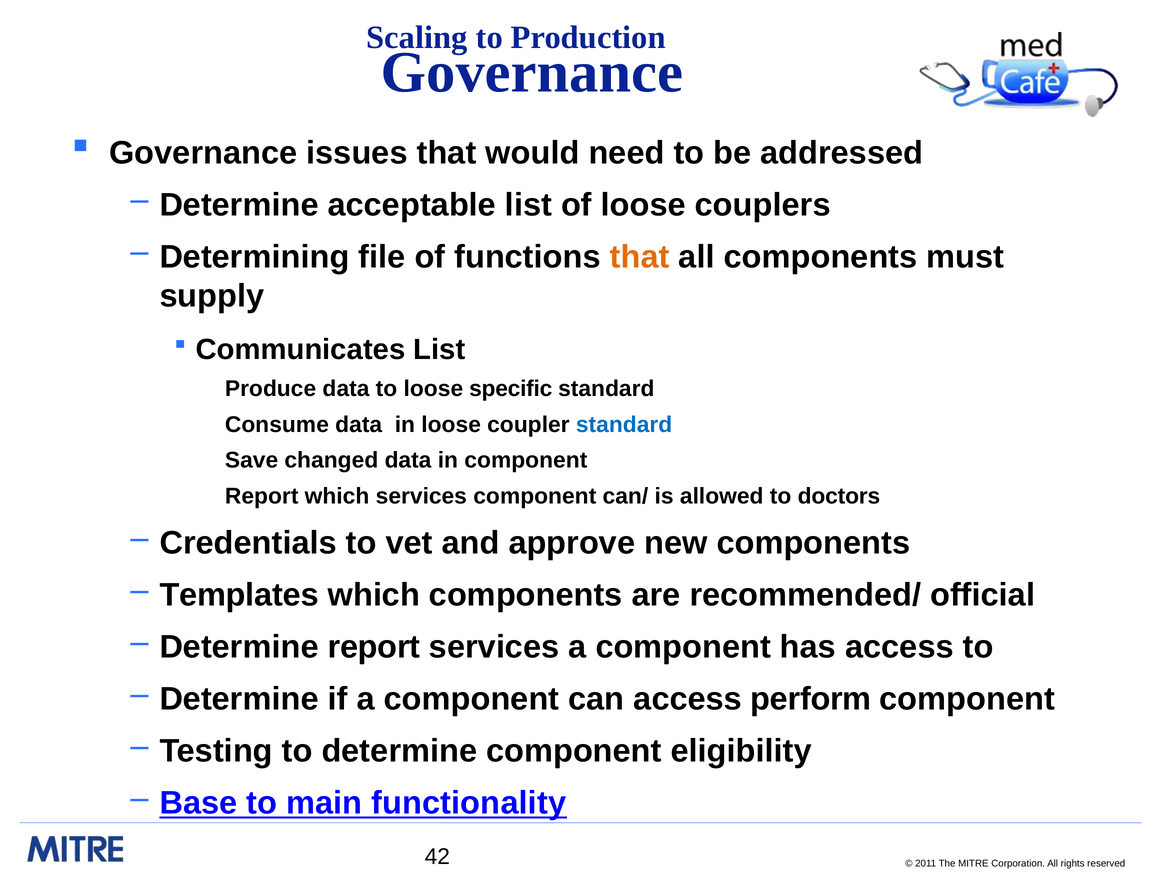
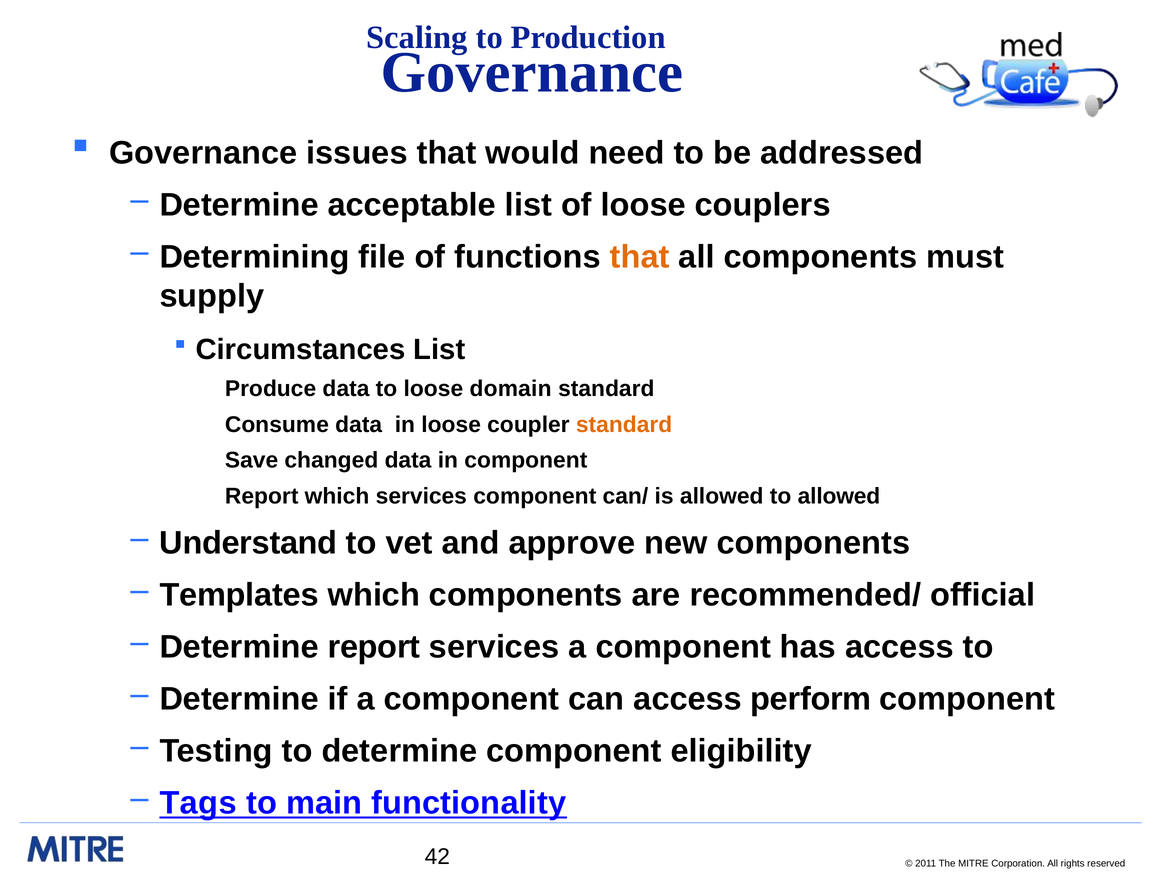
Communicates: Communicates -> Circumstances (301, 350)
specific: specific -> domain (511, 389)
standard colour: blue -> orange (624, 425)
to doctors: doctors -> allowed (839, 496)
Credentials: Credentials -> Understand (248, 543)
Base: Base -> Tags (198, 803)
